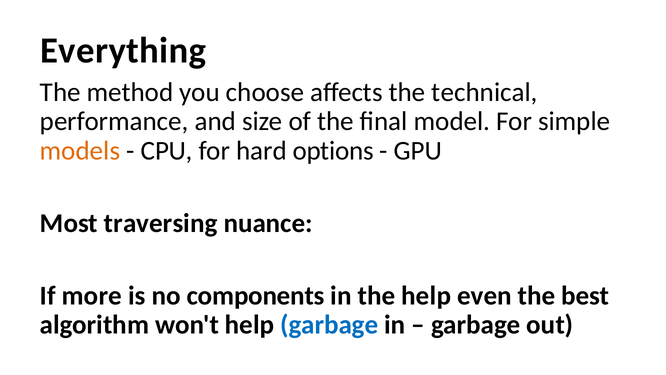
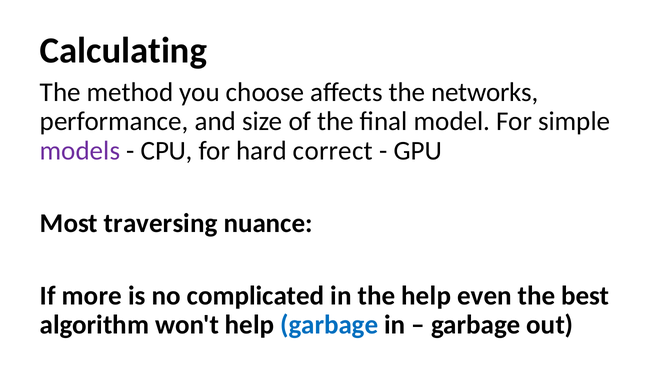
Everything: Everything -> Calculating (123, 51)
technical: technical -> networks (485, 92)
models colour: orange -> purple (80, 151)
options: options -> correct (333, 151)
components: components -> complicated (256, 295)
